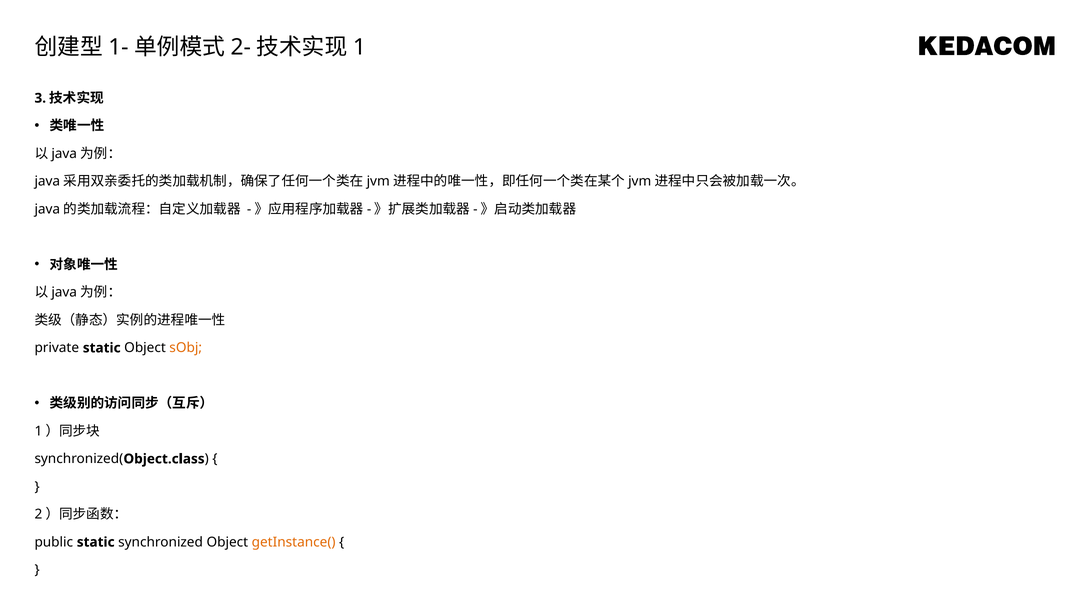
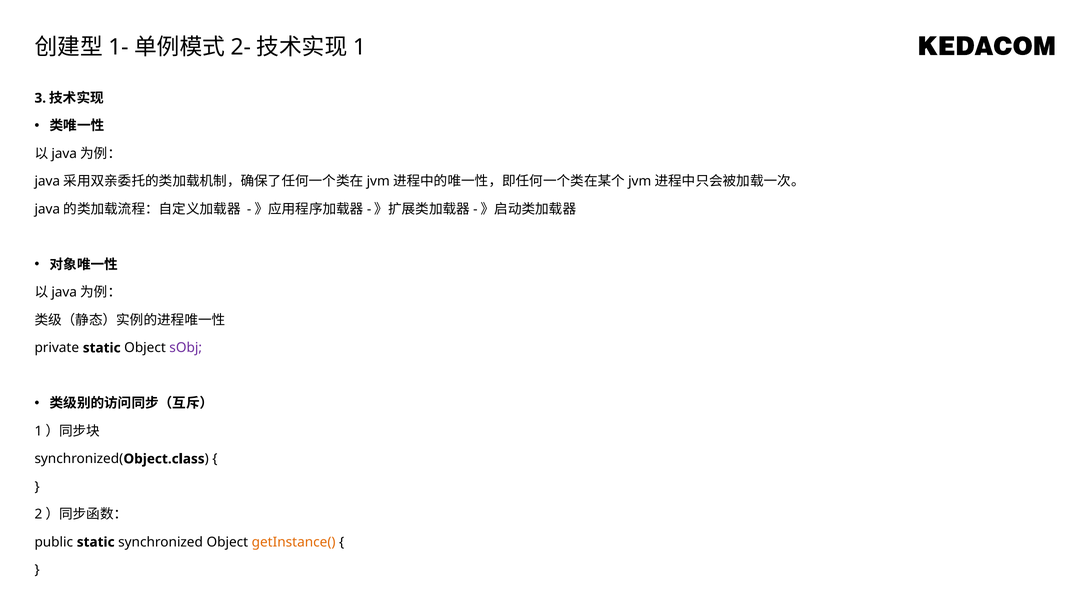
sObj colour: orange -> purple (186, 348)
